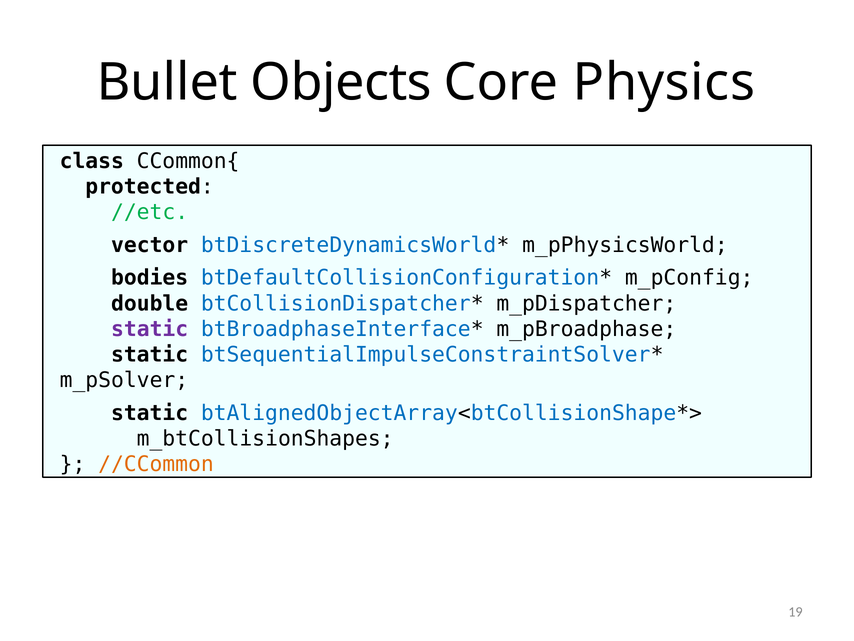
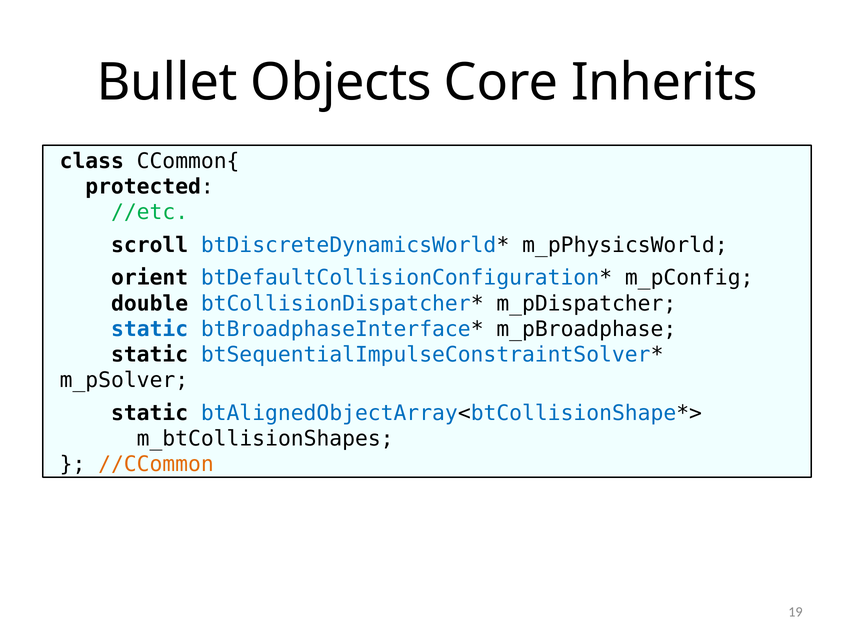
Physics: Physics -> Inherits (664, 83)
vector: vector -> scroll (150, 245)
bodies: bodies -> orient (150, 278)
static colour: purple -> blue (150, 329)
